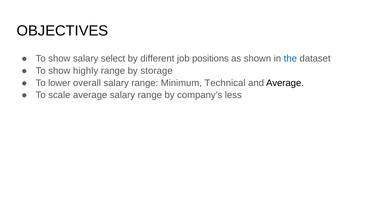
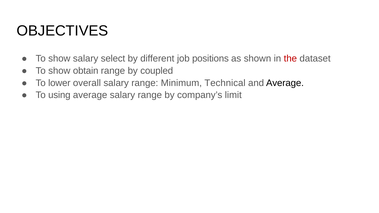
the colour: blue -> red (290, 59)
highly: highly -> obtain (86, 71)
storage: storage -> coupled (157, 71)
scale: scale -> using (59, 95)
less: less -> limit (233, 95)
